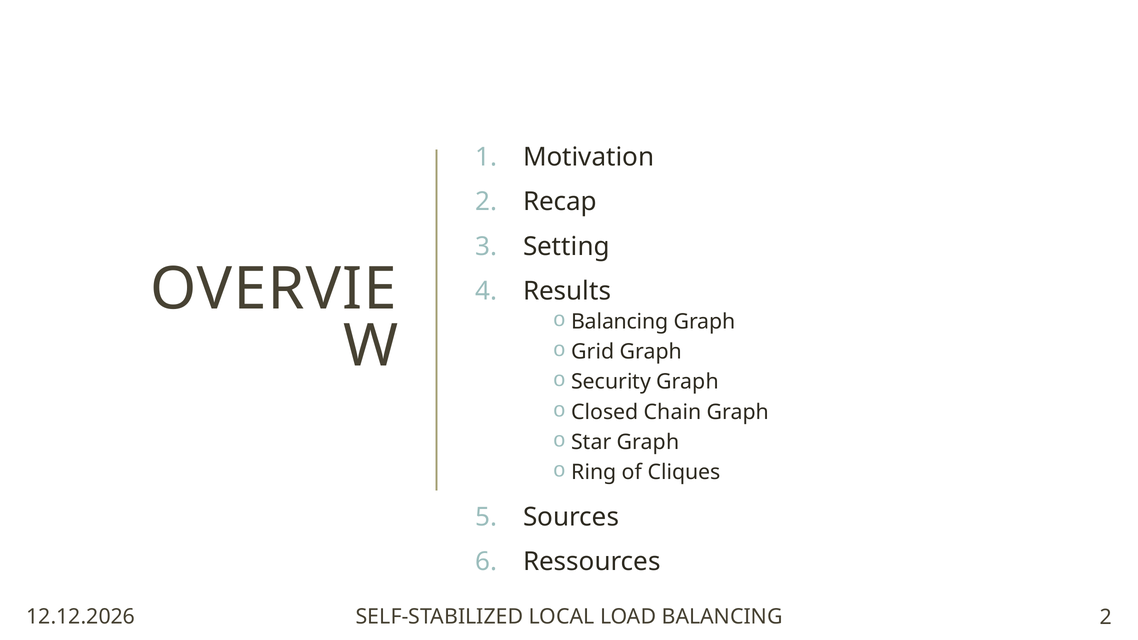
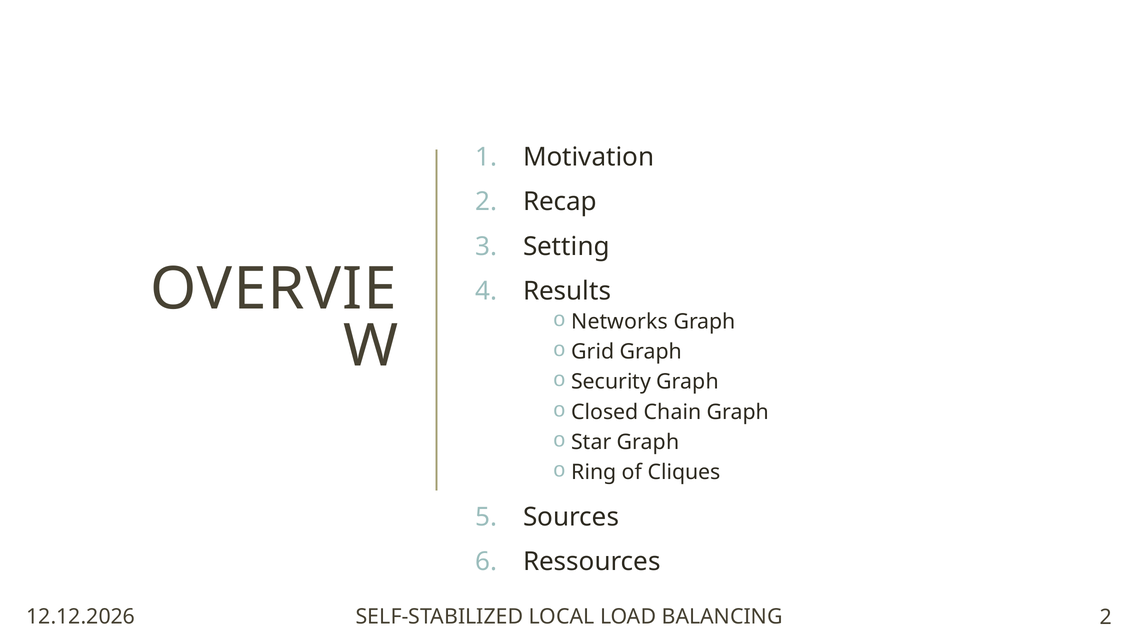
Balancing: Balancing -> Networks (620, 322)
